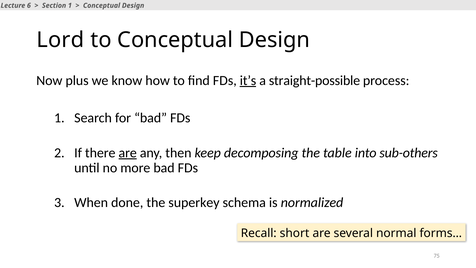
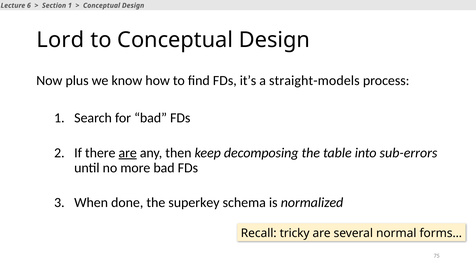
it’s underline: present -> none (248, 80)
straight-possible: straight-possible -> straight-models (314, 80)
sub-others: sub-others -> sub-errors (409, 153)
short: short -> tricky (295, 233)
